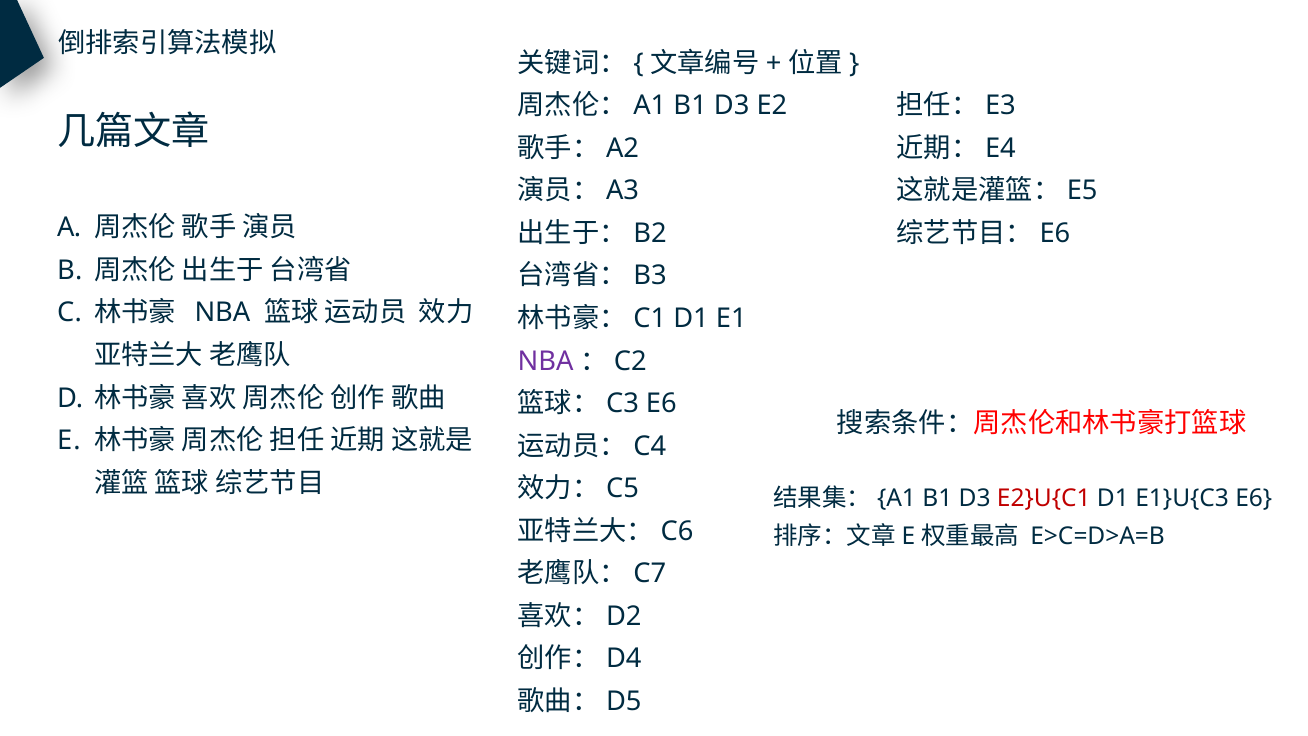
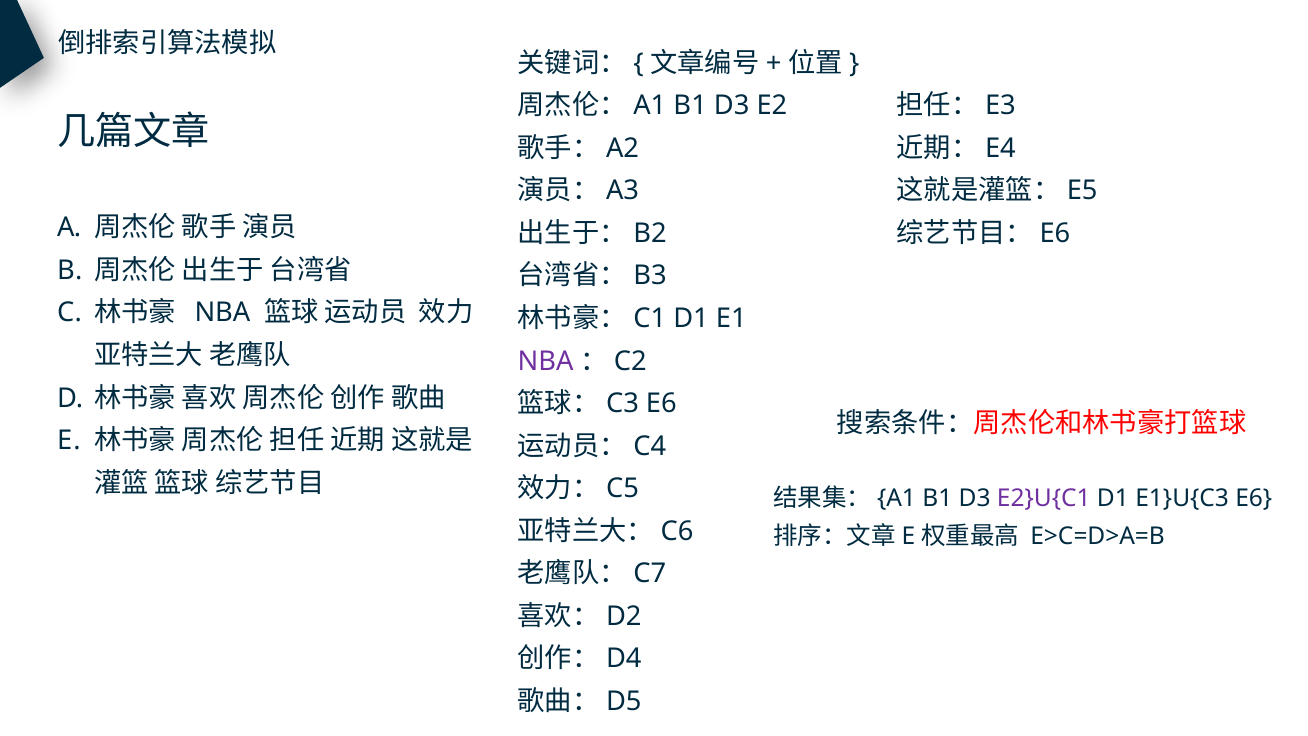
E2}U{C1 colour: red -> purple (1044, 498)
